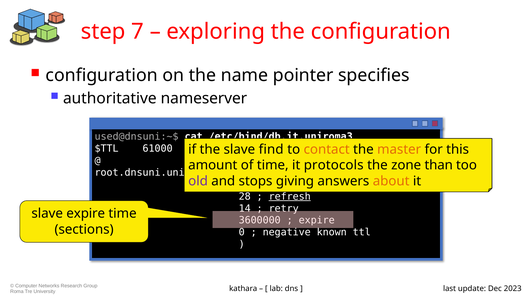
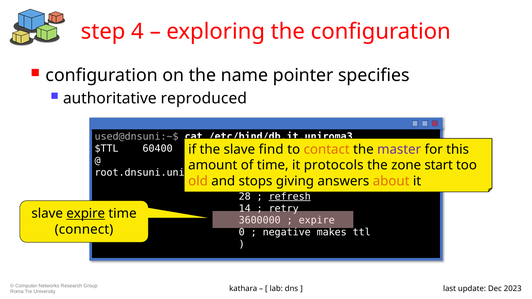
7: 7 -> 4 (138, 32)
nameserver: nameserver -> reproduced (204, 98)
61000: 61000 -> 60400 (158, 149)
master colour: orange -> purple (399, 149)
than: than -> start (439, 165)
old colour: purple -> orange (198, 181)
expire underline: none -> present (86, 214)
sections: sections -> connect (84, 230)
known: known -> makes (332, 233)
